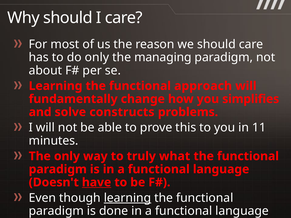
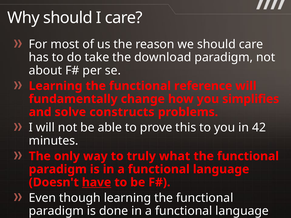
do only: only -> take (97, 57)
managing: managing -> download (163, 57)
approach: approach -> reference (203, 86)
11: 11 -> 42 (259, 128)
learning underline: present -> none (127, 198)
